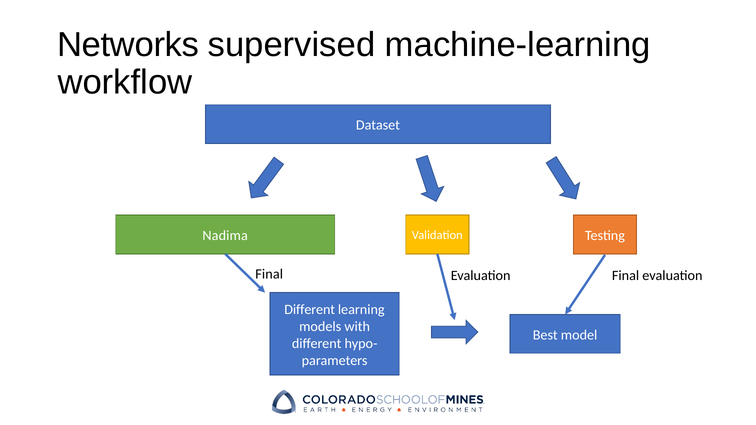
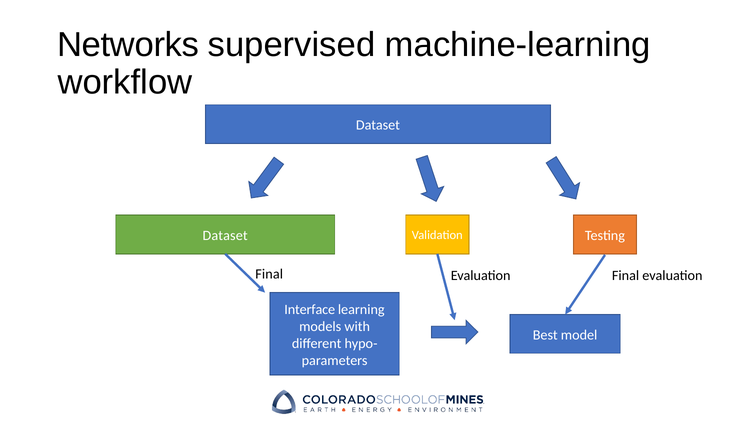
Nadima: Nadima -> Dataset (225, 236)
Different: Different -> Interface (310, 310)
